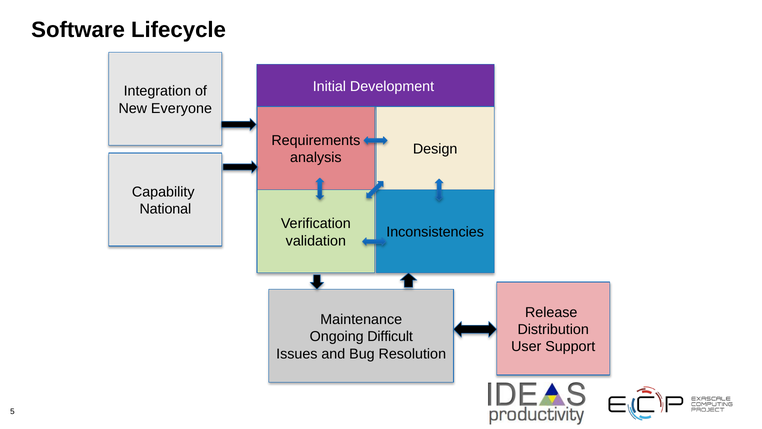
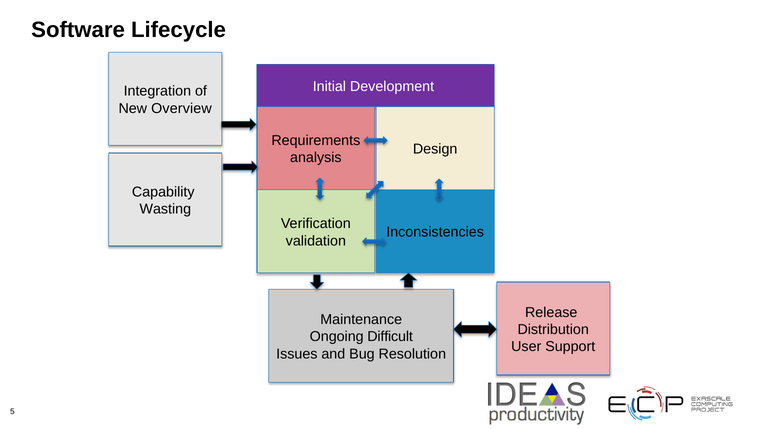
Everyone: Everyone -> Overview (182, 108)
National: National -> Wasting (165, 209)
